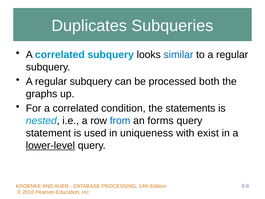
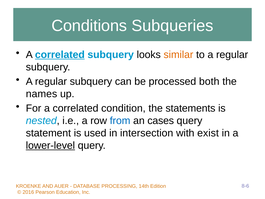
Duplicates: Duplicates -> Conditions (89, 26)
correlated underline: none -> present (60, 55)
similar colour: blue -> orange (178, 55)
graphs: graphs -> names (42, 94)
forms: forms -> cases (161, 121)
uniqueness: uniqueness -> intersection (147, 133)
